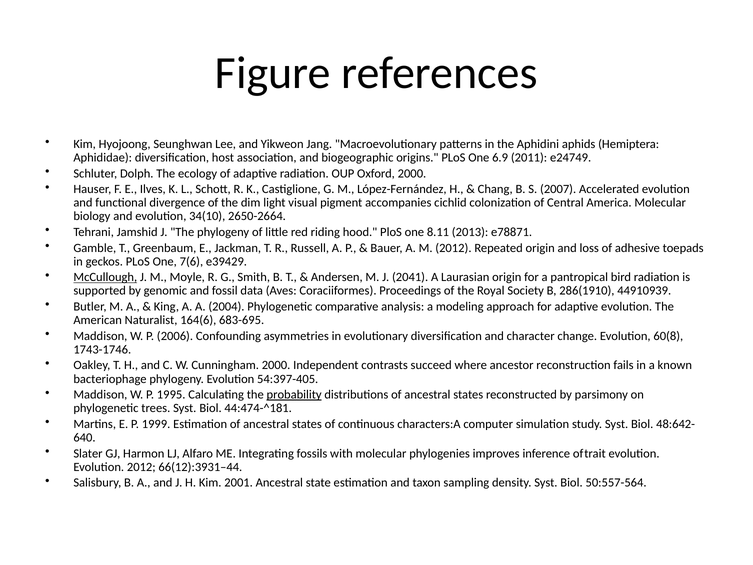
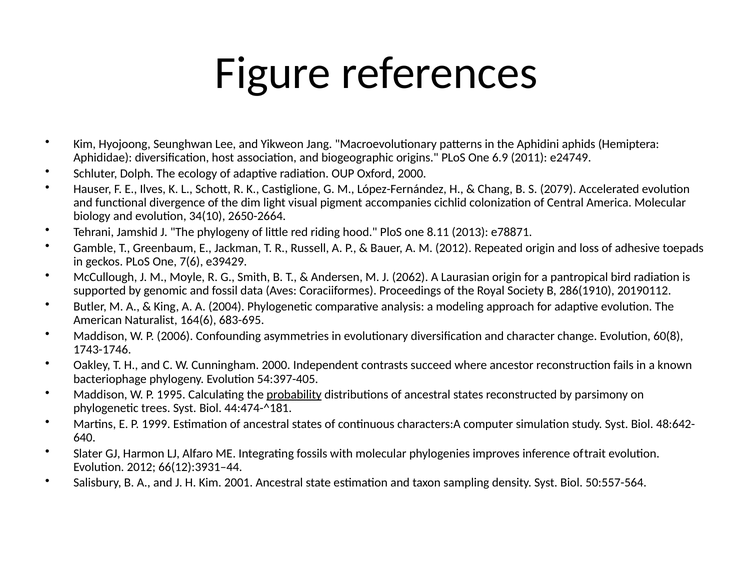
2007: 2007 -> 2079 (558, 189)
McCullough underline: present -> none (105, 277)
2041: 2041 -> 2062 (410, 277)
44910939: 44910939 -> 20190112 (644, 291)
